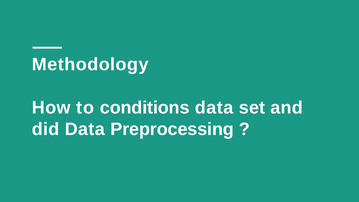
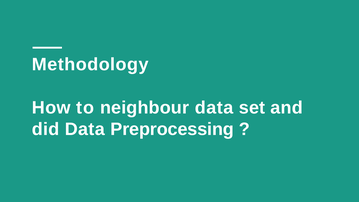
conditions: conditions -> neighbour (145, 108)
